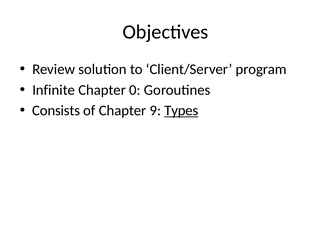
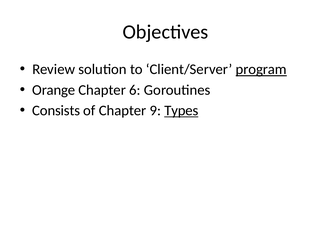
program underline: none -> present (261, 69)
Infinite: Infinite -> Orange (54, 90)
0: 0 -> 6 (135, 90)
